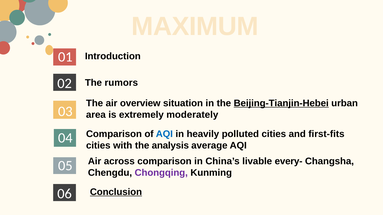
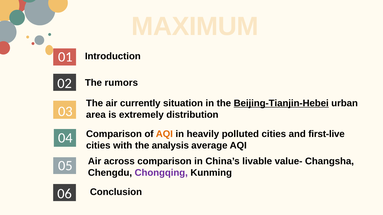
overview: overview -> currently (140, 103)
moderately: moderately -> distribution (192, 115)
AQI colour: blue -> orange (164, 134)
first-fits: first-fits -> first-live (326, 134)
every-: every- -> value- (289, 162)
Conclusion underline: present -> none (116, 192)
